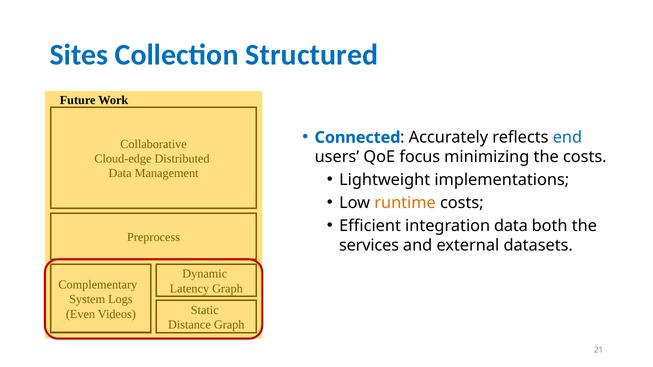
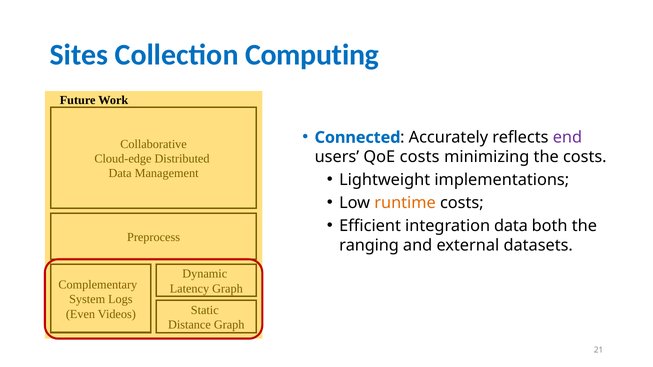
Structured: Structured -> Computing (312, 55)
end colour: blue -> purple (567, 138)
QoE focus: focus -> costs (420, 157)
services: services -> ranging (369, 246)
